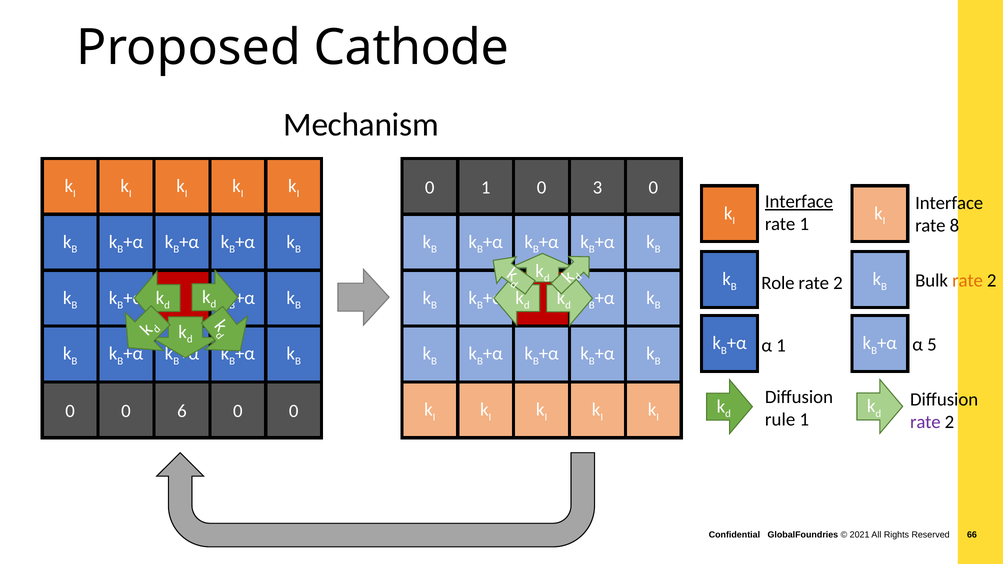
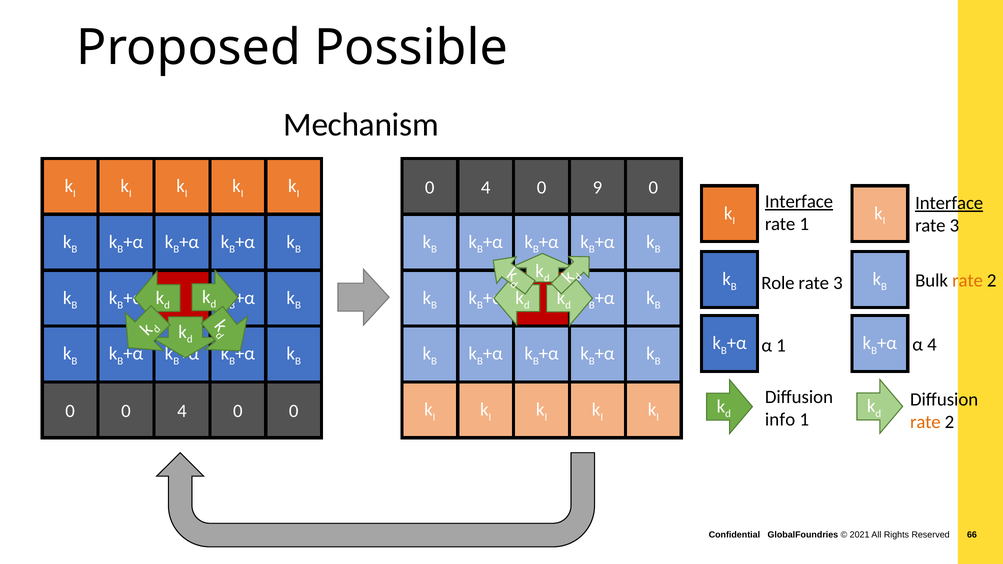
Cathode: Cathode -> Possible (411, 48)
1: 1 -> 4 (486, 188)
3: 3 -> 9 (597, 188)
Interface underline: none -> present (949, 203)
8: 8 -> 3 (954, 226)
2: 2 -> 3 (838, 283)
α 5: 5 -> 4 (932, 345)
6: 6 -> 4 (182, 411)
rule: rule -> info (780, 420)
rate colour: purple -> orange (925, 422)
